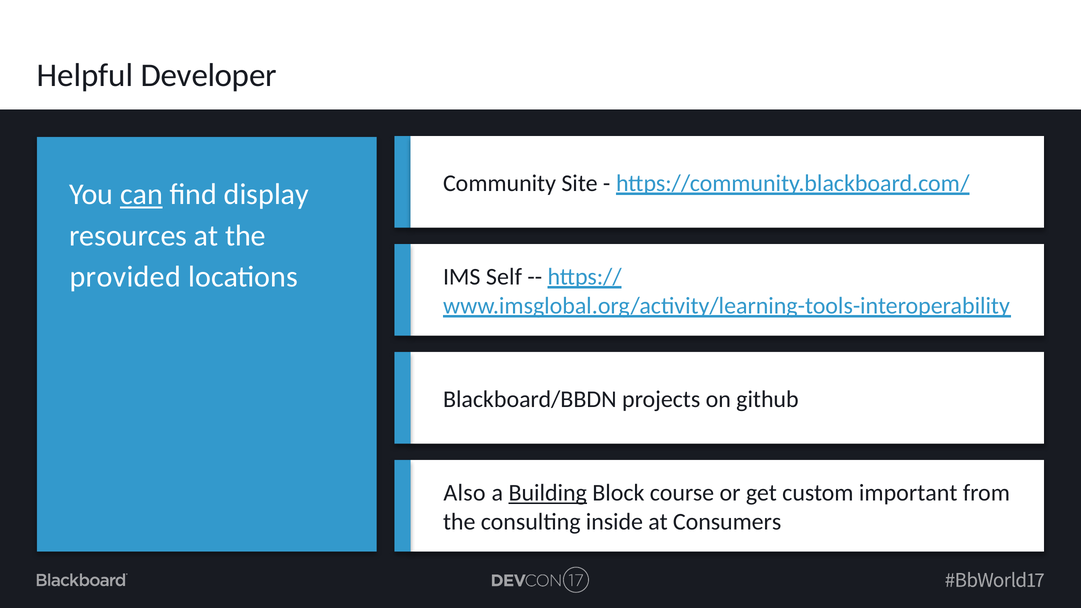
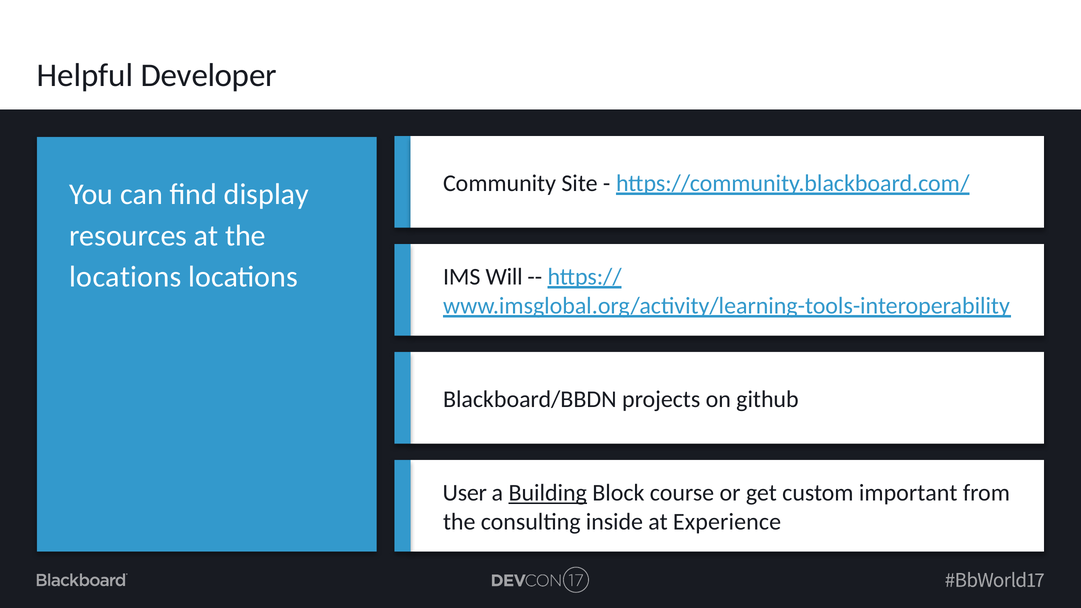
can underline: present -> none (141, 195)
provided: provided -> locations (125, 277)
Self: Self -> Will (504, 277)
Also: Also -> User (465, 493)
Consumers: Consumers -> Experience (727, 522)
